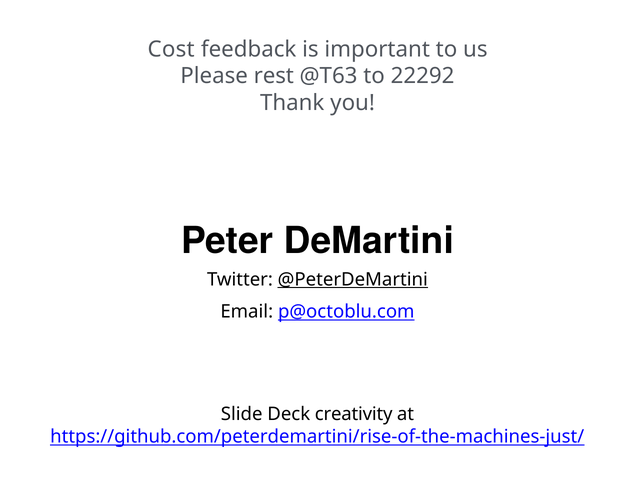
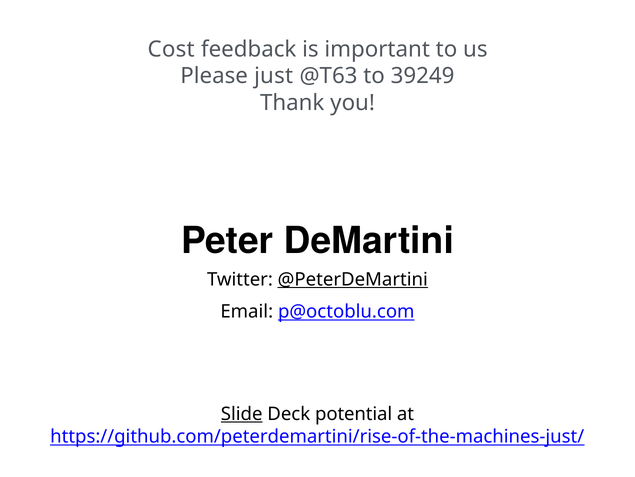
rest: rest -> just (274, 76)
22292: 22292 -> 39249 (423, 76)
Slide underline: none -> present (242, 413)
creativity: creativity -> potential (354, 413)
